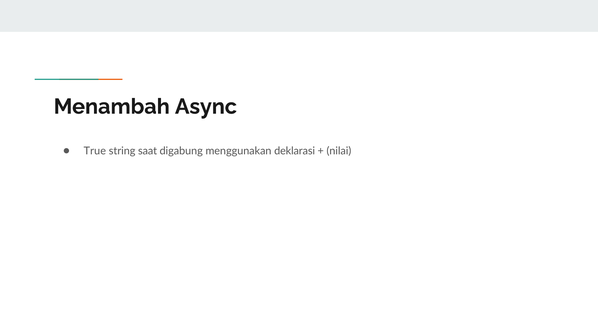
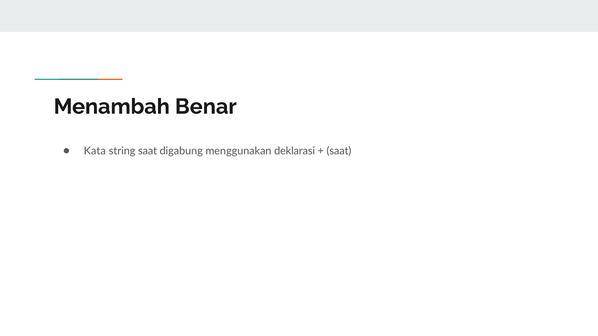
Async: Async -> Benar (206, 107)
True: True -> Kata (95, 151)
nilai: nilai -> saat (339, 151)
